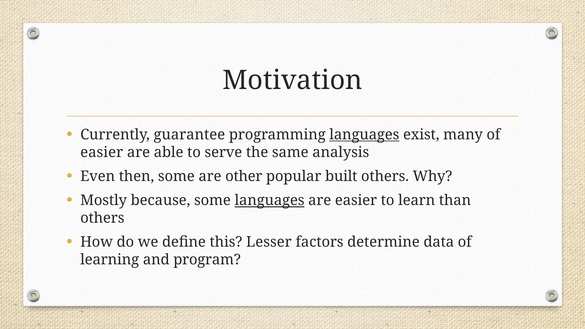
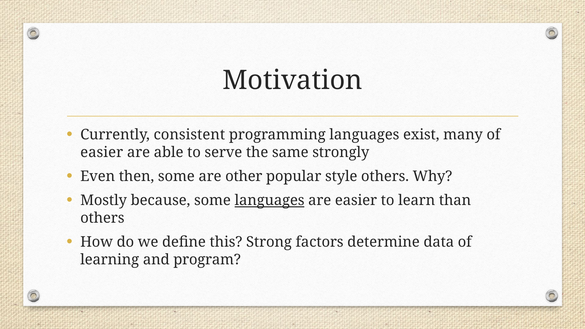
guarantee: guarantee -> consistent (189, 135)
languages underline: present -> none (364, 135)
analysis: analysis -> strongly (341, 152)
built: built -> style (341, 176)
Lesser: Lesser -> Strong (269, 242)
